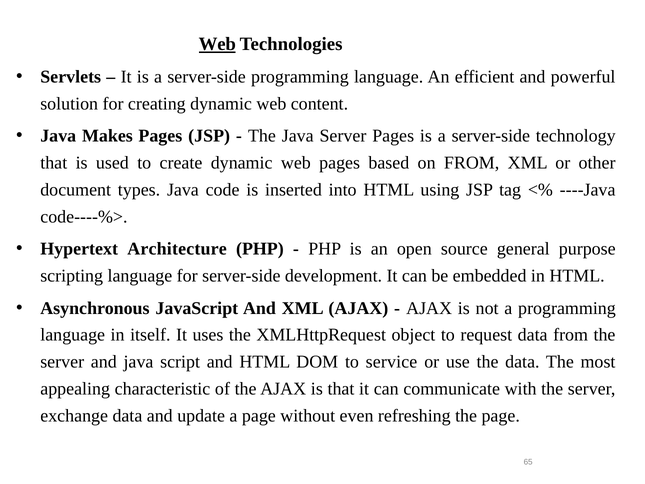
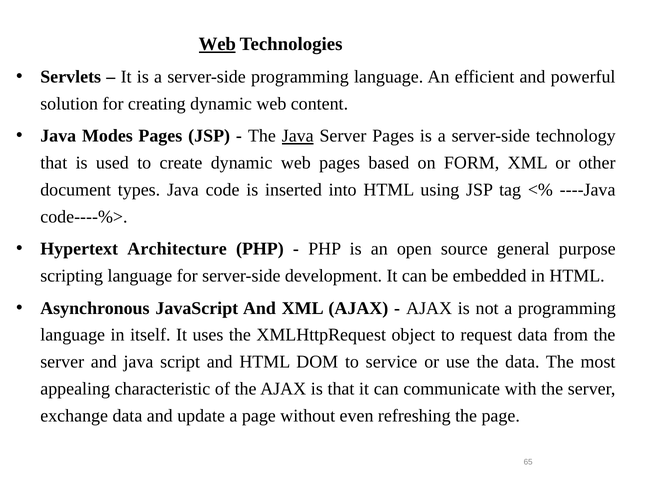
Makes: Makes -> Modes (107, 136)
Java underline: none -> present (298, 136)
on FROM: FROM -> FORM (472, 163)
